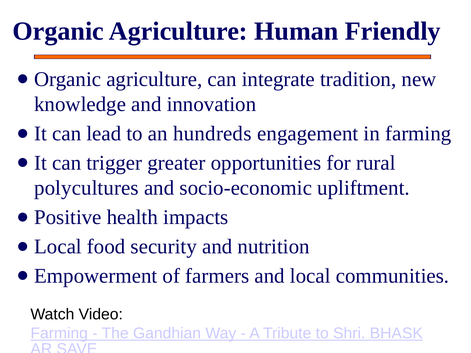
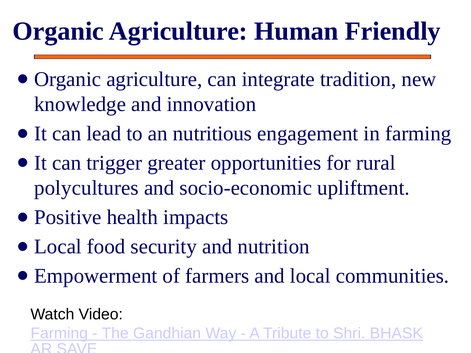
hundreds: hundreds -> nutritious (213, 134)
